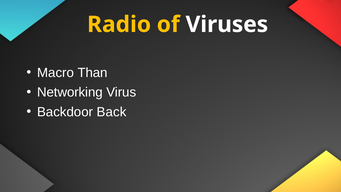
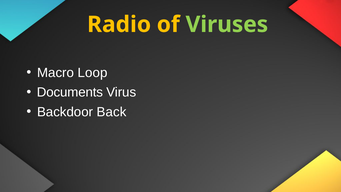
Viruses colour: white -> light green (227, 24)
Than: Than -> Loop (93, 73)
Networking: Networking -> Documents (70, 92)
